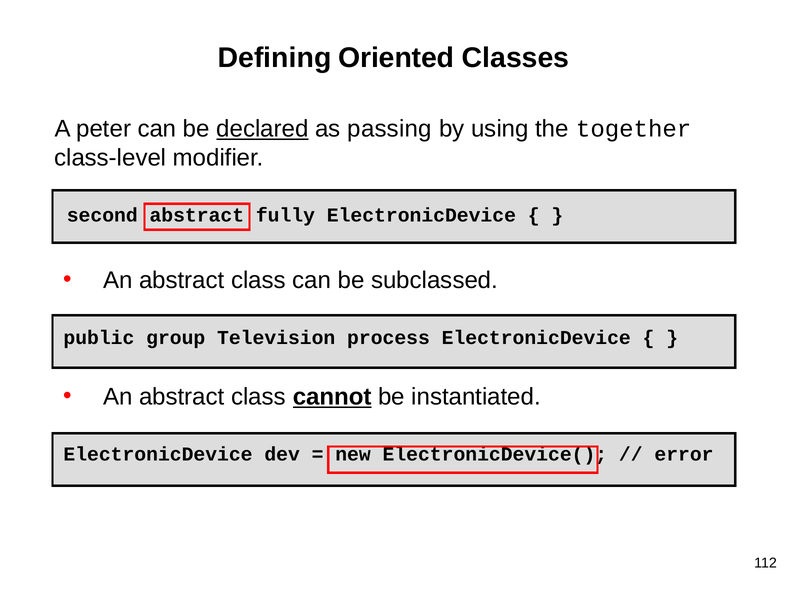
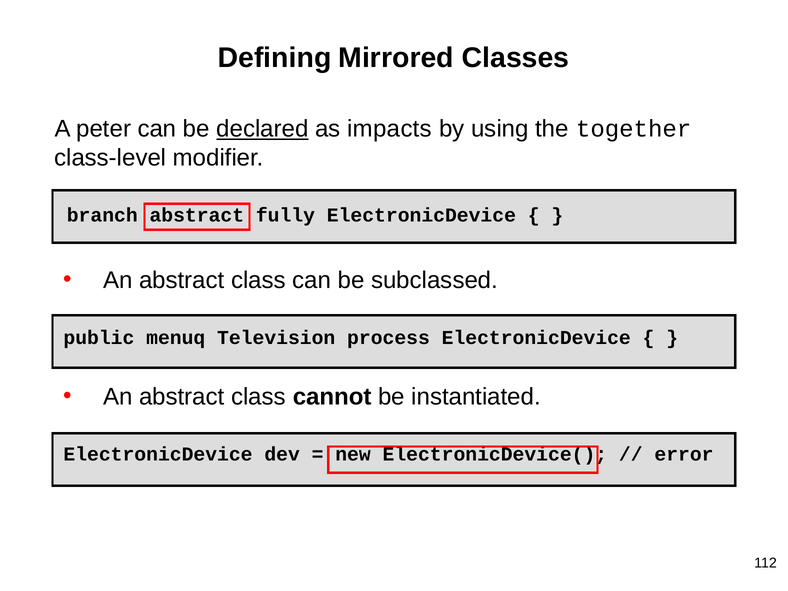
Oriented: Oriented -> Mirrored (396, 58)
passing: passing -> impacts (390, 129)
second: second -> branch (102, 215)
group: group -> menuq (176, 338)
cannot underline: present -> none (332, 397)
